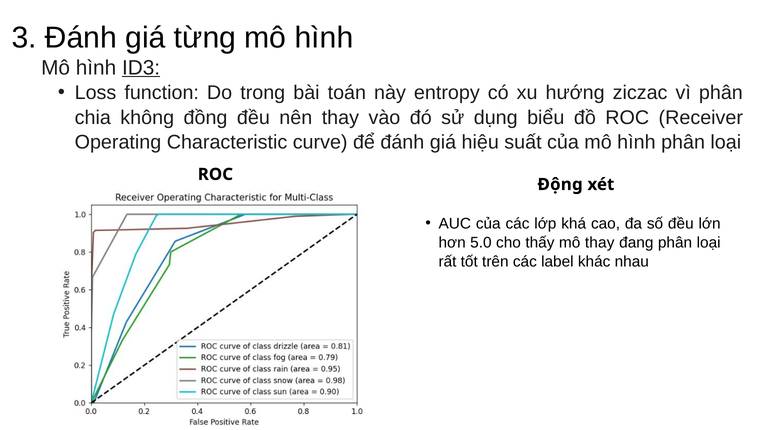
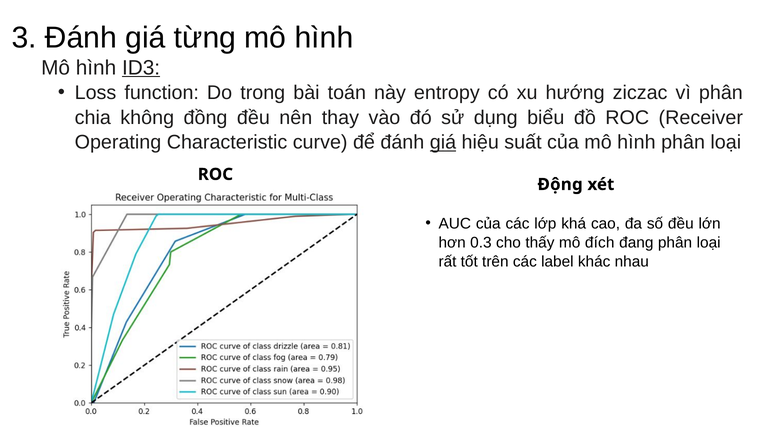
giá underline: none -> present (443, 142)
5.0: 5.0 -> 0.3 (481, 242)
mô thay: thay -> đích (600, 242)
